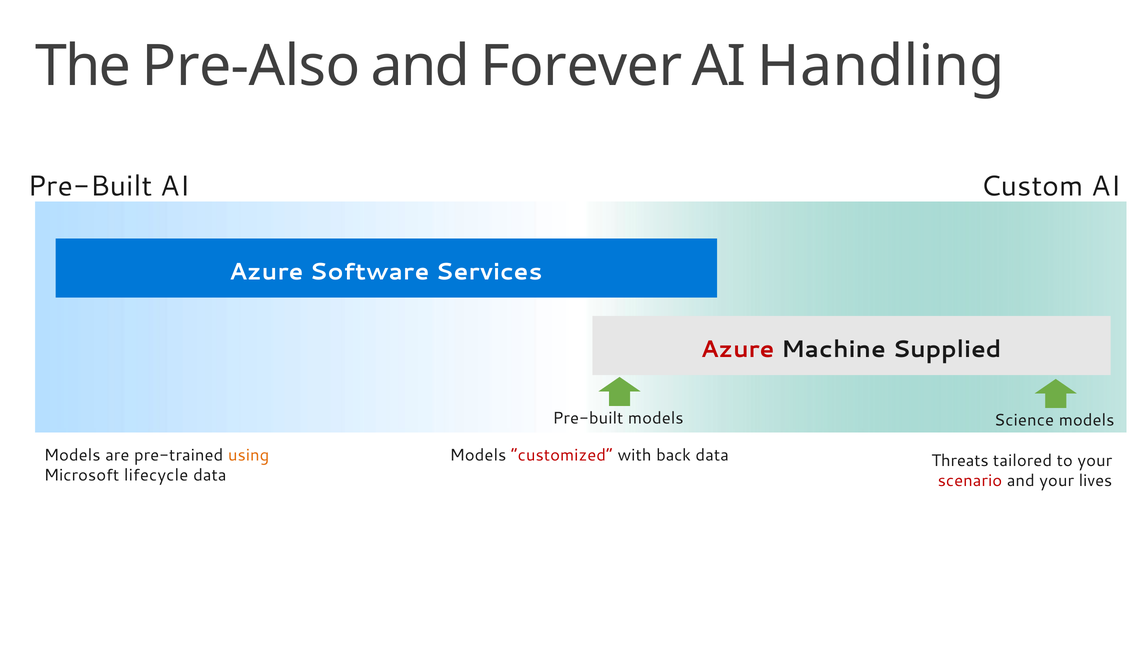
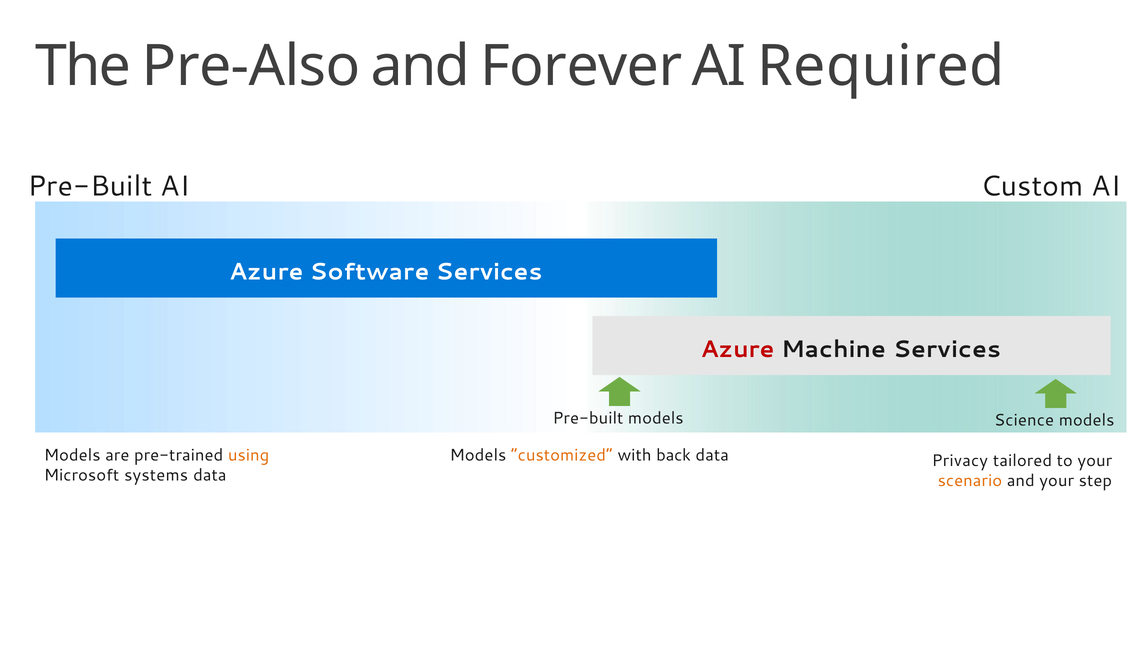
Handling: Handling -> Required (881, 66)
Machine Supplied: Supplied -> Services (947, 349)
customized colour: red -> orange (562, 455)
Threats: Threats -> Privacy (960, 460)
lifecycle: lifecycle -> systems (156, 475)
scenario colour: red -> orange (970, 481)
lives: lives -> step (1095, 481)
